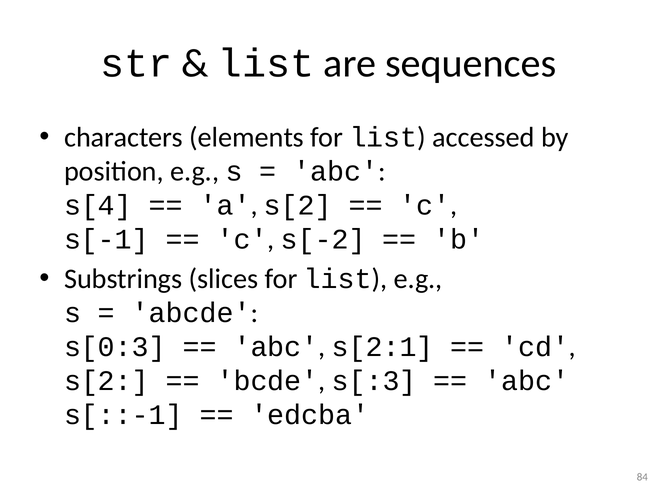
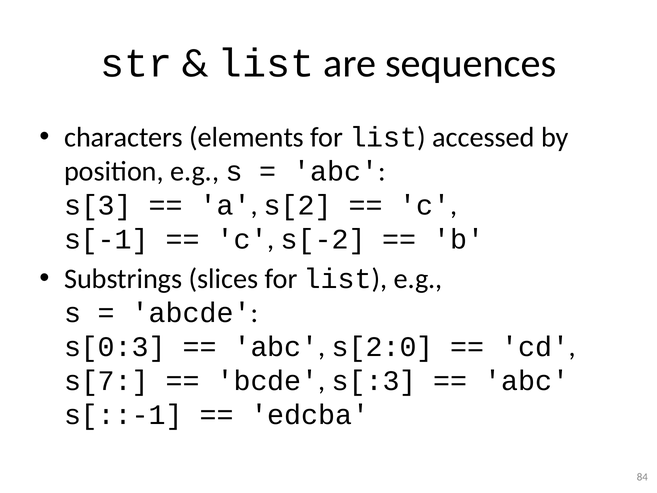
s[4: s[4 -> s[3 (98, 205)
s[2:1: s[2:1 -> s[2:0 (383, 347)
s[2: s[2 -> s[7 (106, 381)
